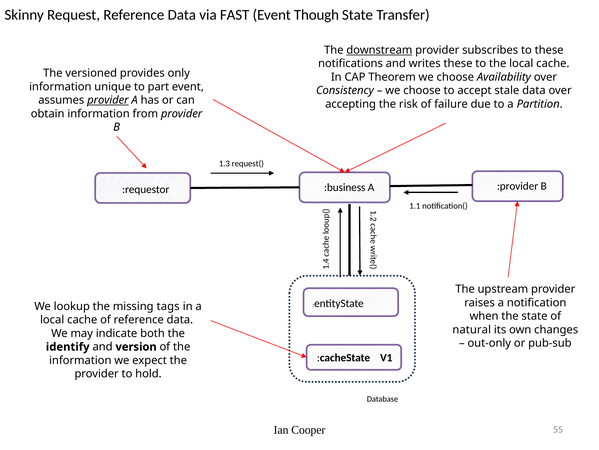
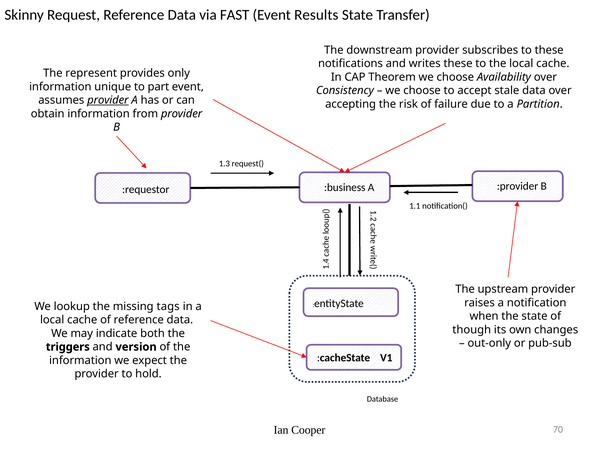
Though: Though -> Results (316, 15)
downstream underline: present -> none (379, 50)
versioned: versioned -> represent (91, 73)
natural: natural -> though (472, 329)
identify: identify -> triggers (68, 346)
55: 55 -> 70 (558, 429)
